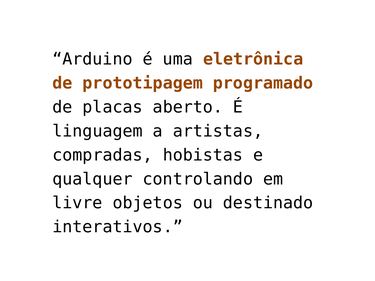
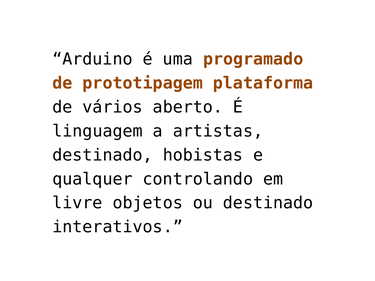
eletrônica: eletrônica -> programado (253, 59)
programado: programado -> plataforma (263, 83)
placas: placas -> vários (113, 107)
compradas: compradas -> destinado (103, 155)
